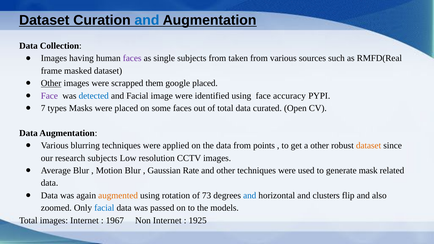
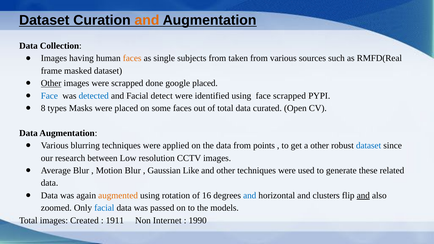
and colour: blue -> orange (147, 20)
faces colour: purple -> orange (132, 58)
them: them -> done (154, 83)
Face colour: purple -> blue (49, 96)
image: image -> detect (162, 96)
face accuracy: accuracy -> scrapped (289, 96)
7: 7 -> 8 (43, 108)
dataset colour: orange -> blue (369, 146)
research subjects: subjects -> between (103, 158)
Rate: Rate -> Like (191, 171)
mask: mask -> these (368, 171)
73: 73 -> 16 (207, 196)
and underline: none -> present (363, 196)
images Internet: Internet -> Created (84, 220)
1967: 1967 -> 1911 (115, 220)
1925: 1925 -> 1990 (198, 220)
